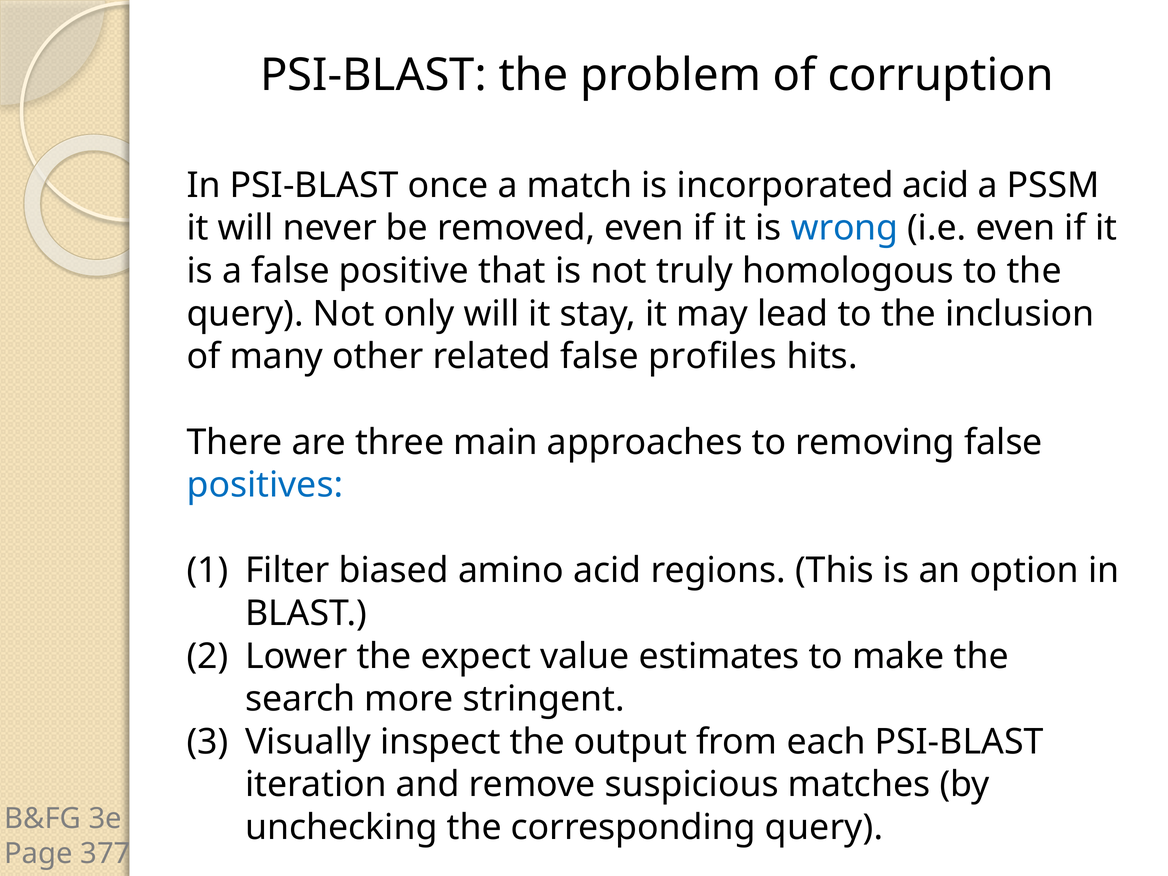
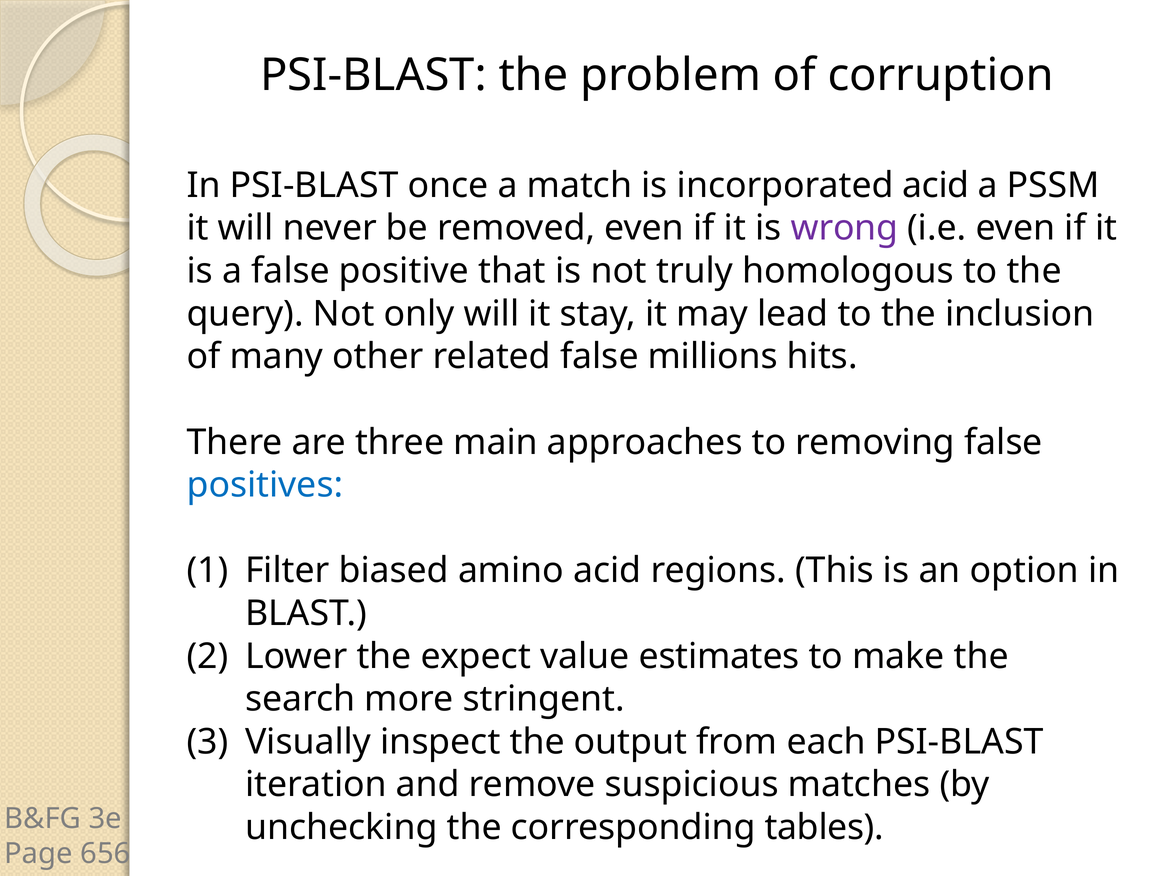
wrong colour: blue -> purple (844, 228)
profiles: profiles -> millions (713, 357)
corresponding query: query -> tables (824, 828)
377: 377 -> 656 (105, 854)
